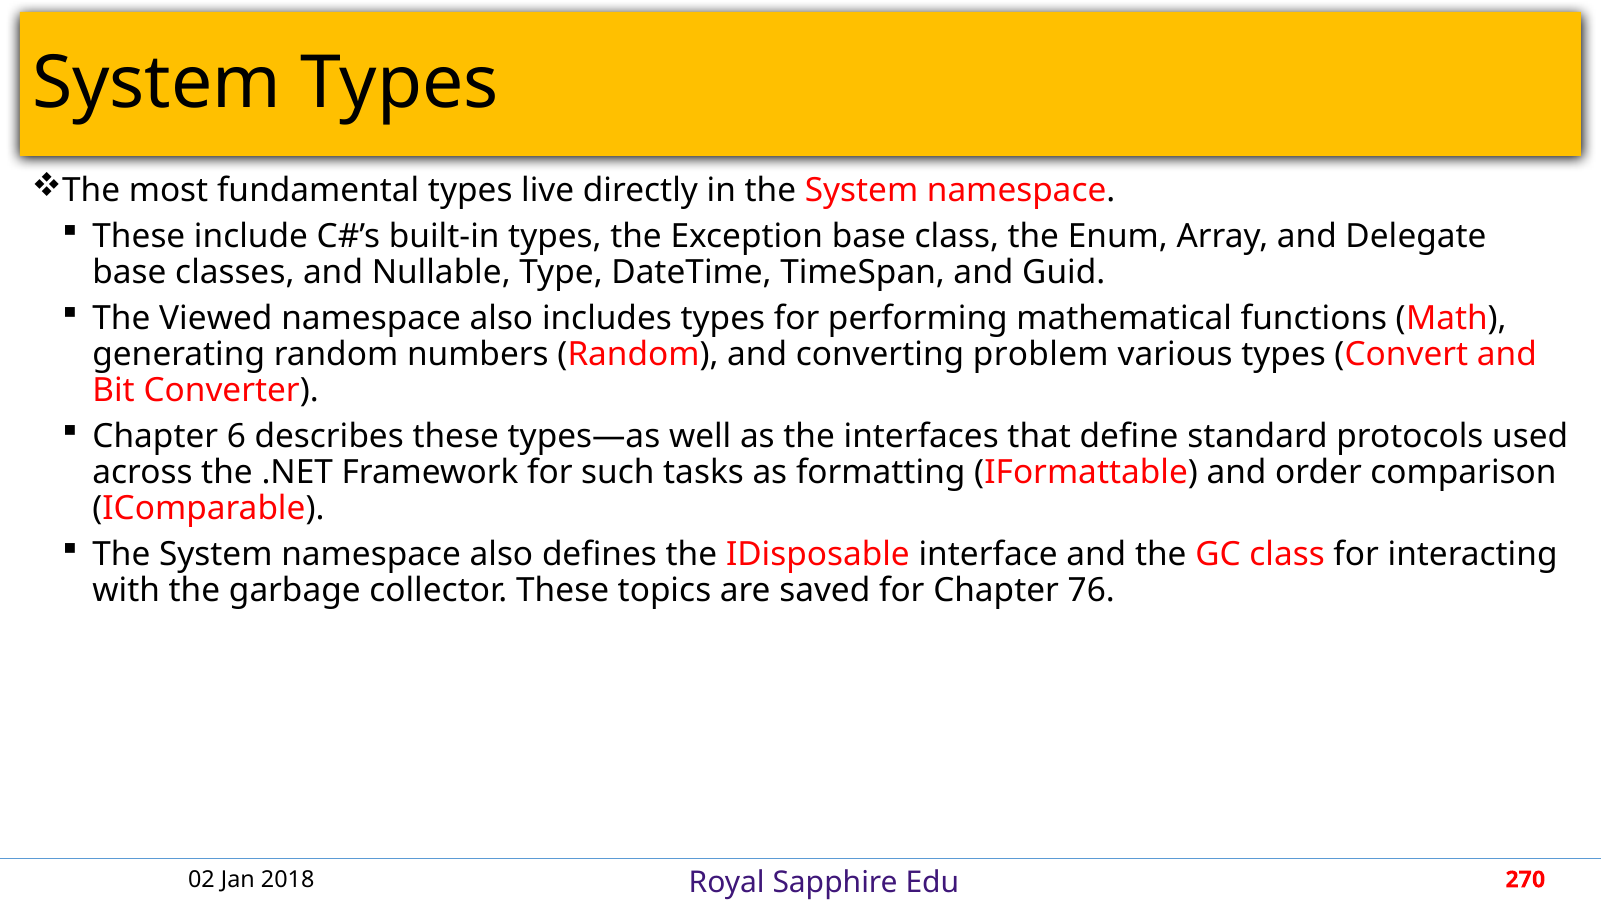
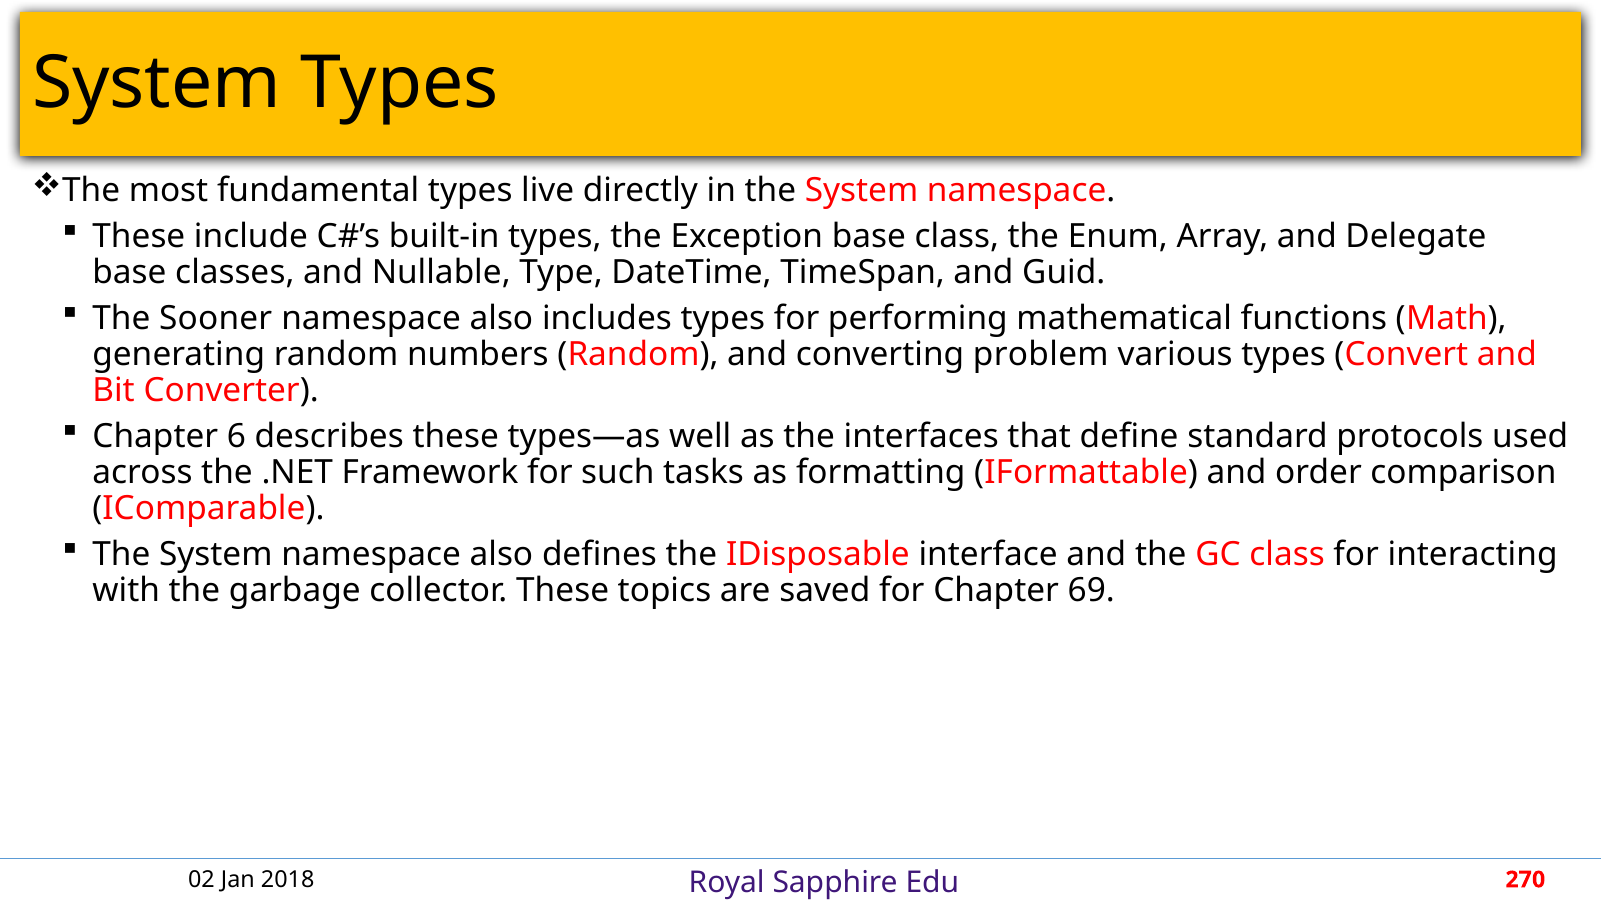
Viewed: Viewed -> Sooner (216, 319)
76: 76 -> 69 (1091, 591)
